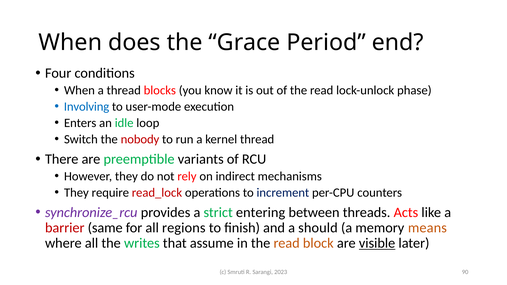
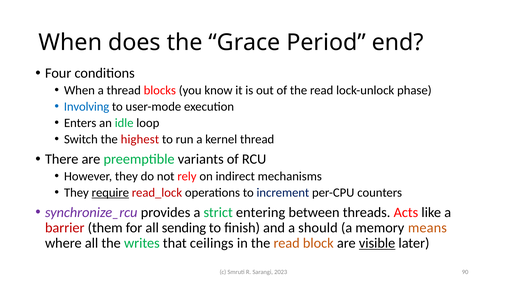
nobody: nobody -> highest (140, 139)
require underline: none -> present (110, 193)
same: same -> them (105, 228)
regions: regions -> sending (184, 228)
assume: assume -> ceilings (212, 243)
